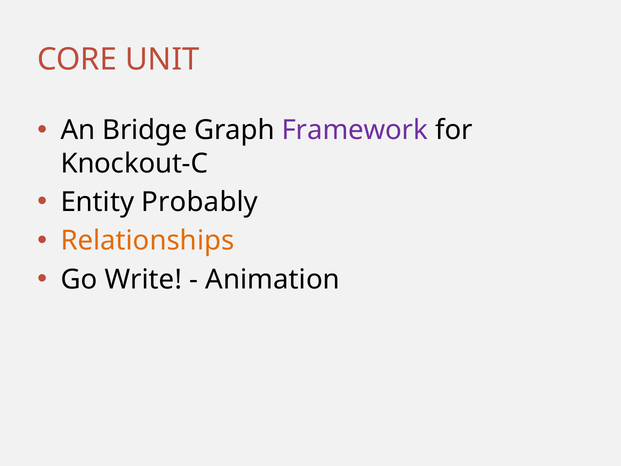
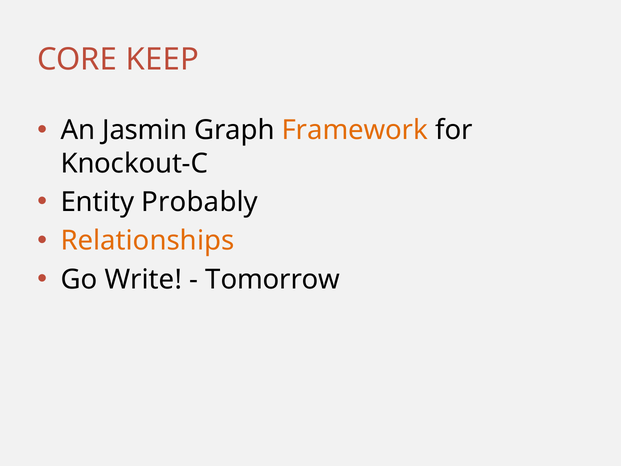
UNIT: UNIT -> KEEP (162, 60)
Bridge: Bridge -> Jasmin (145, 130)
Framework colour: purple -> orange (355, 130)
Animation: Animation -> Tomorrow (273, 279)
